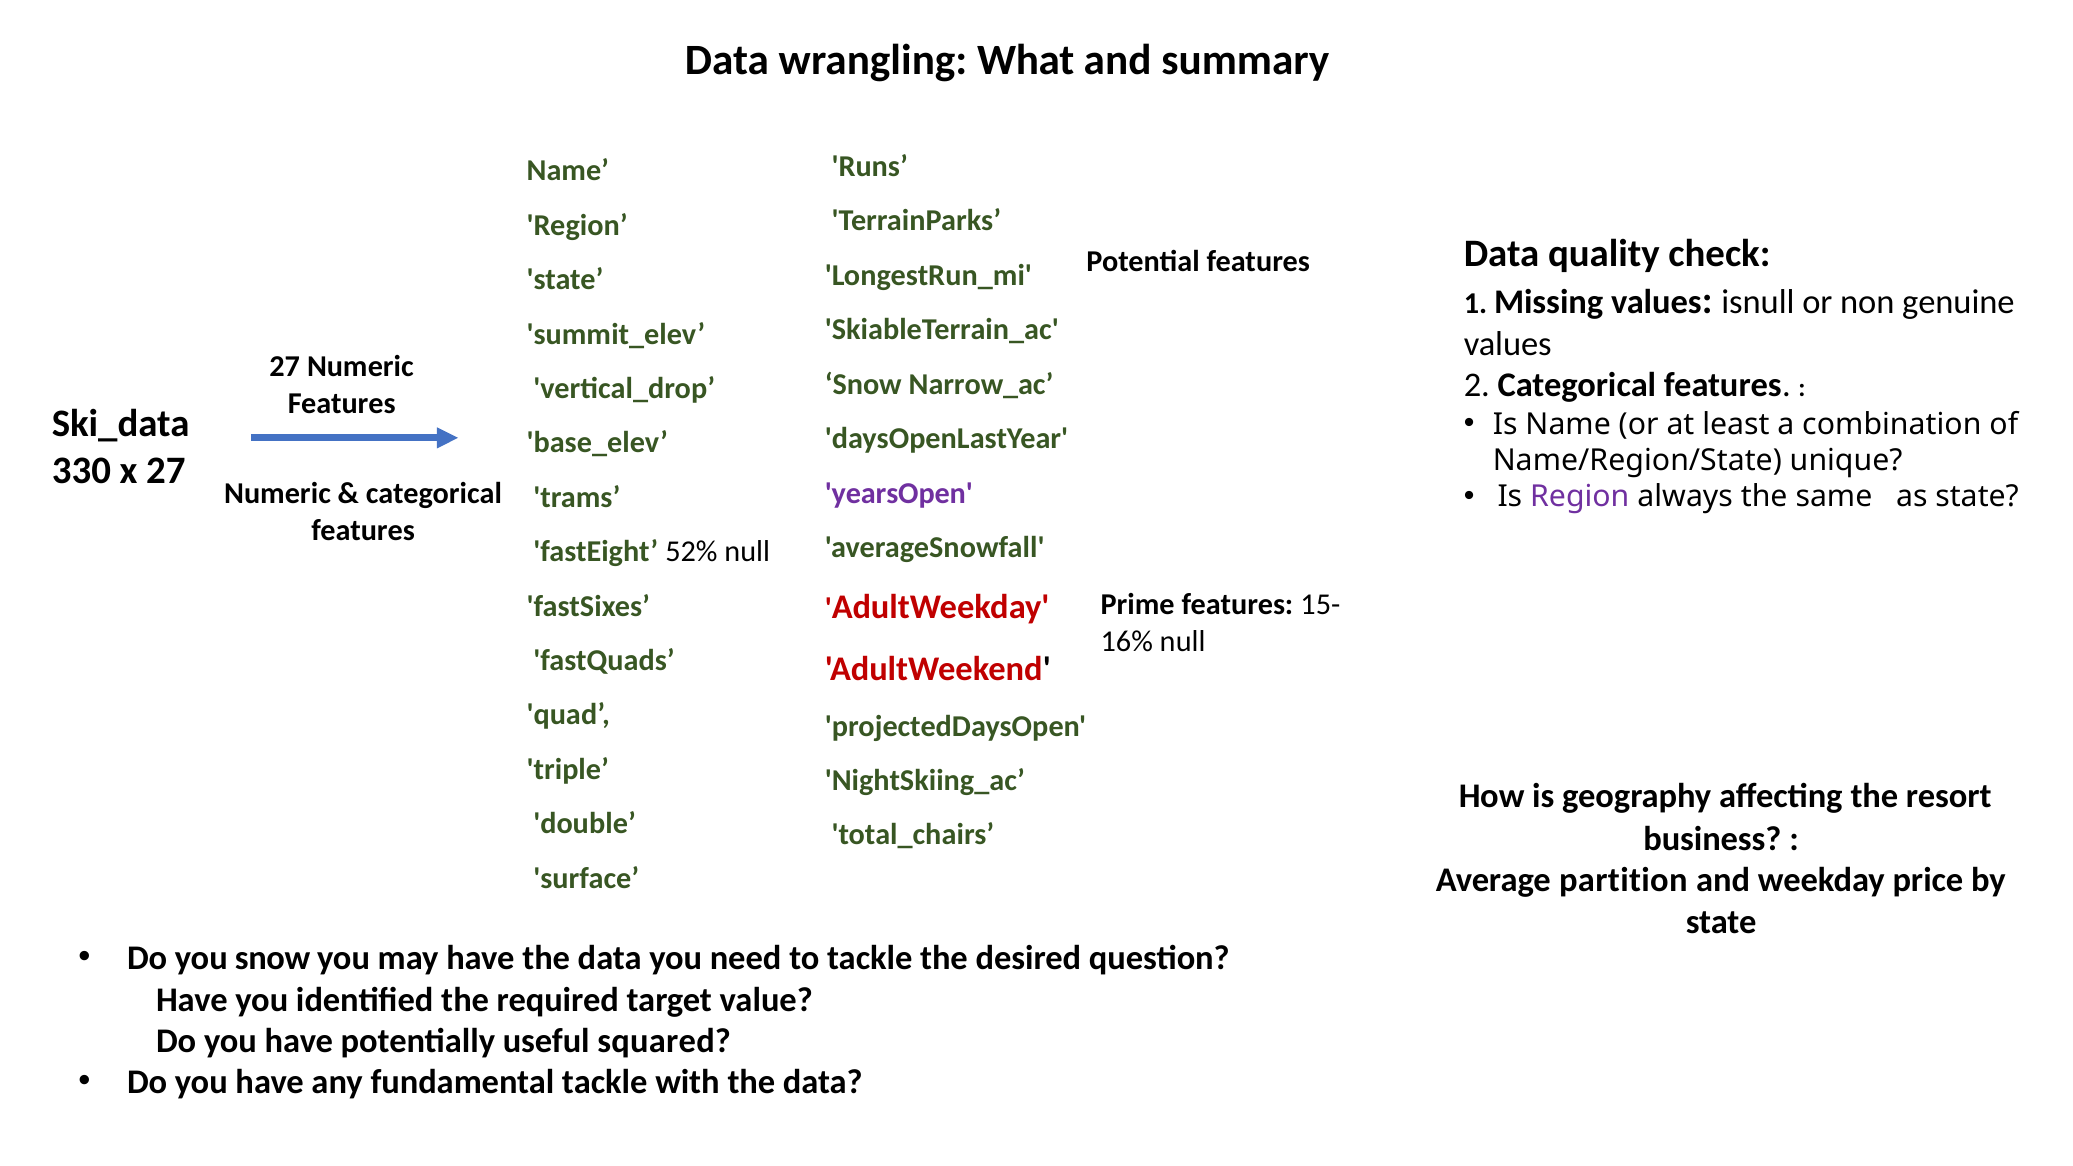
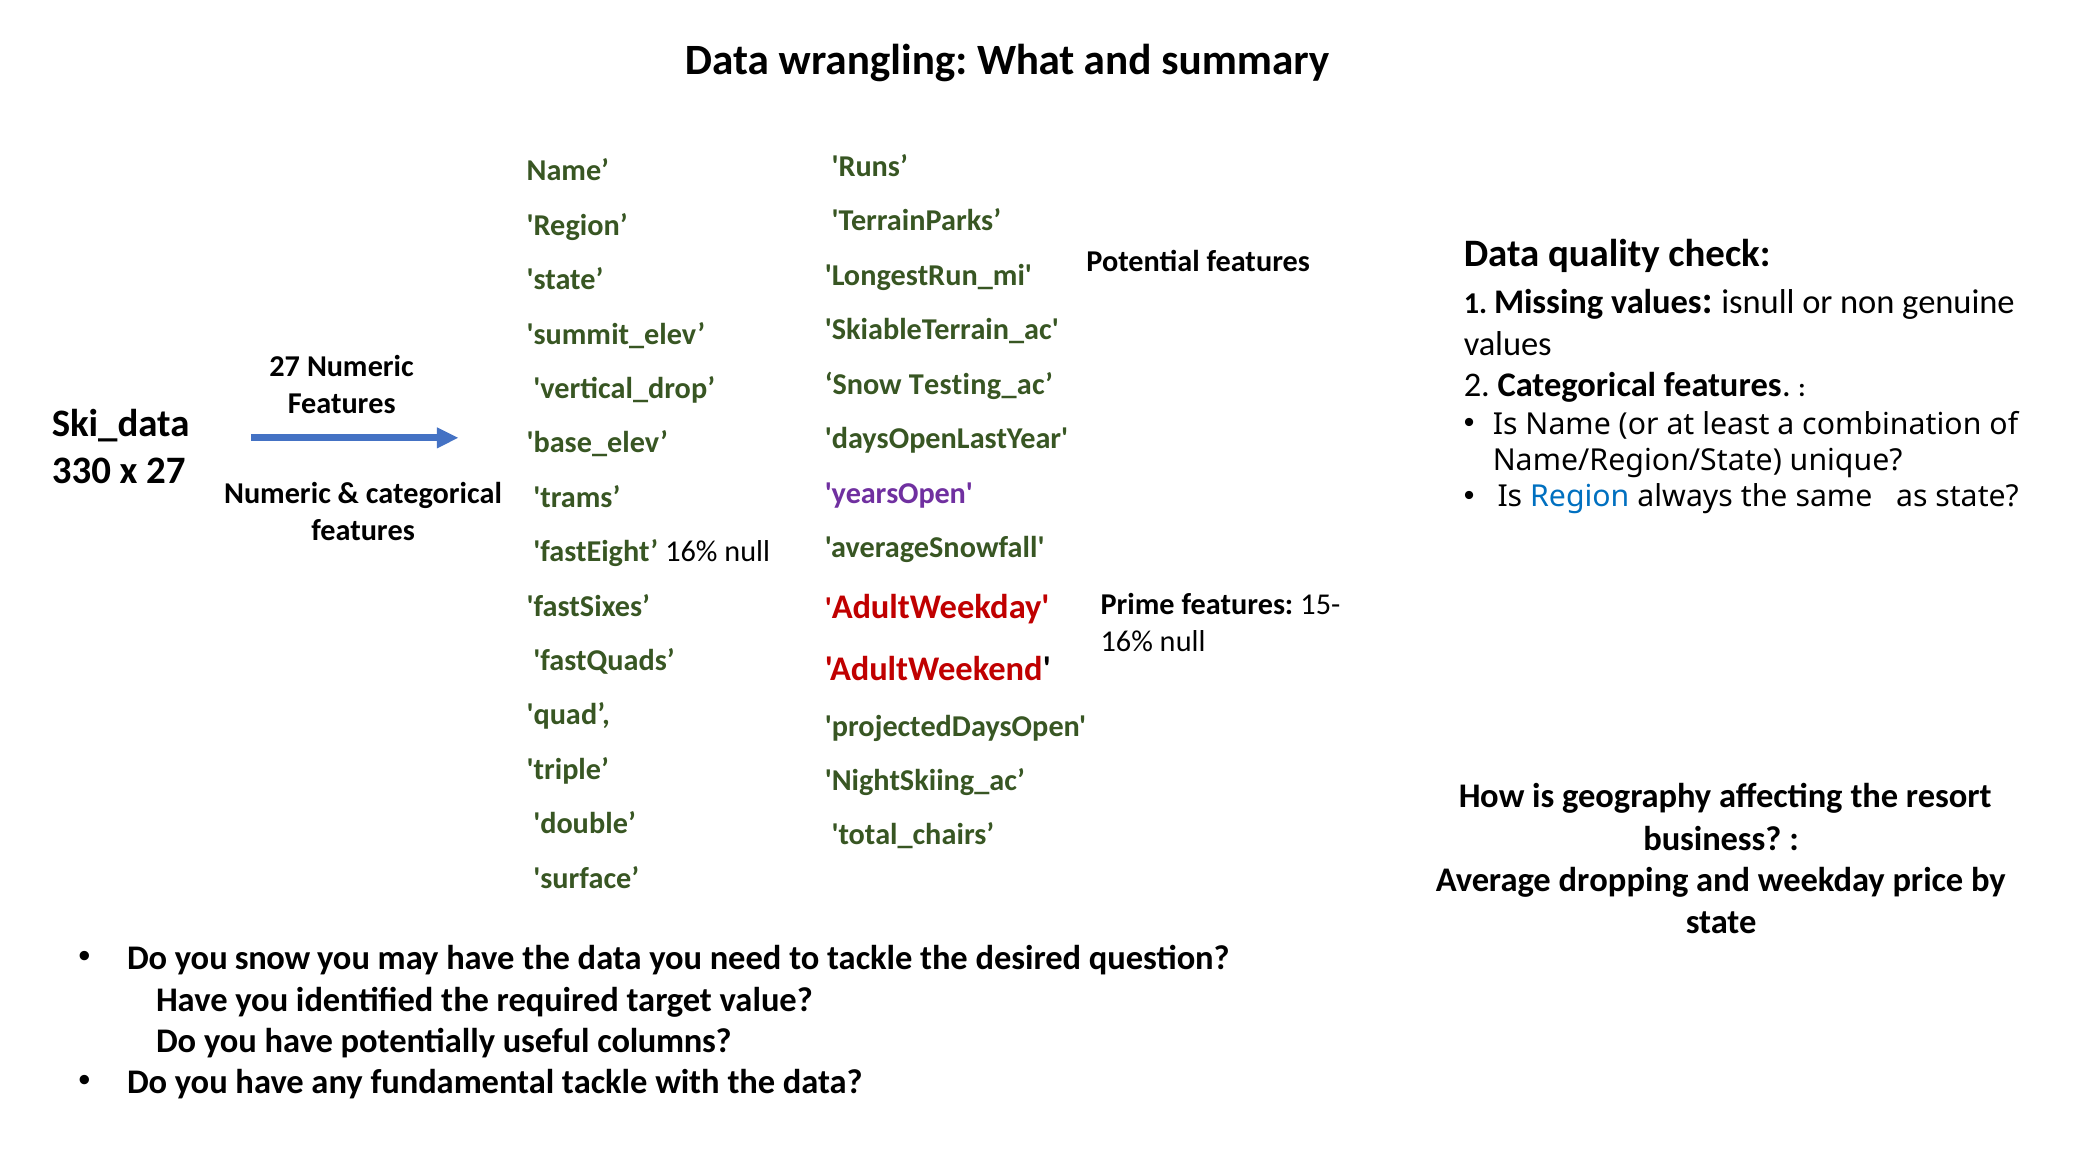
Narrow_ac: Narrow_ac -> Testing_ac (981, 384)
Region colour: purple -> blue (1580, 497)
fastEight 52%: 52% -> 16% (691, 552)
partition: partition -> dropping (1623, 880)
squared: squared -> columns (665, 1041)
